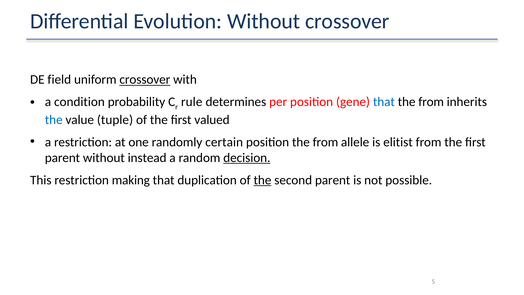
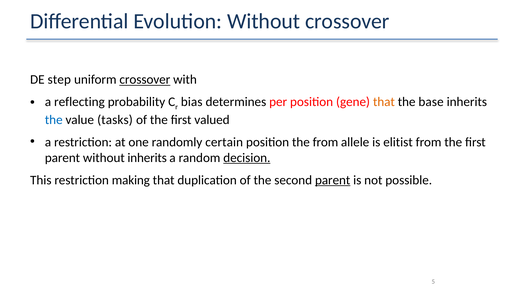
field: field -> step (59, 80)
condition: condition -> reflecting (79, 102)
rule: rule -> bias (192, 102)
that colour: blue -> orange (384, 102)
from: from -> base (431, 102)
tuple: tuple -> tasks (115, 120)
without instead: instead -> inherits (147, 158)
the underline: present -> none (262, 180)
parent underline: none -> present (333, 180)
